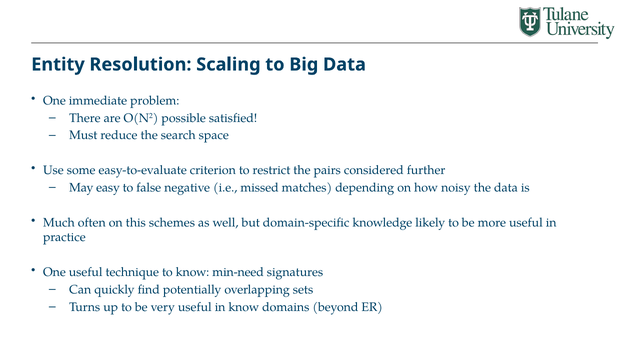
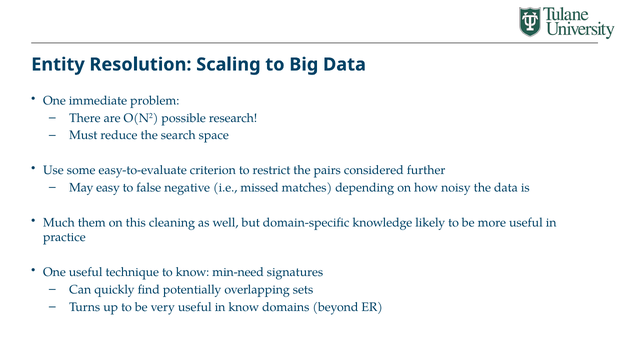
satisfied: satisfied -> research (233, 118)
often: often -> them (92, 222)
schemes: schemes -> cleaning (172, 222)
